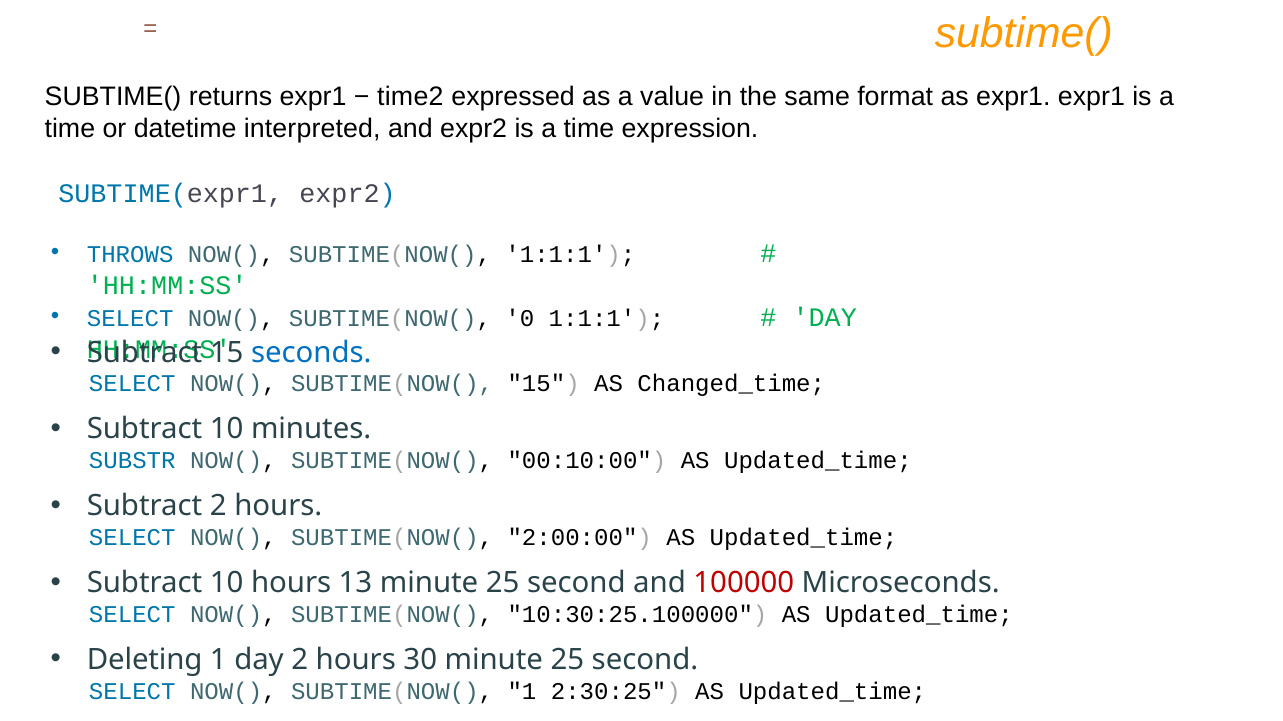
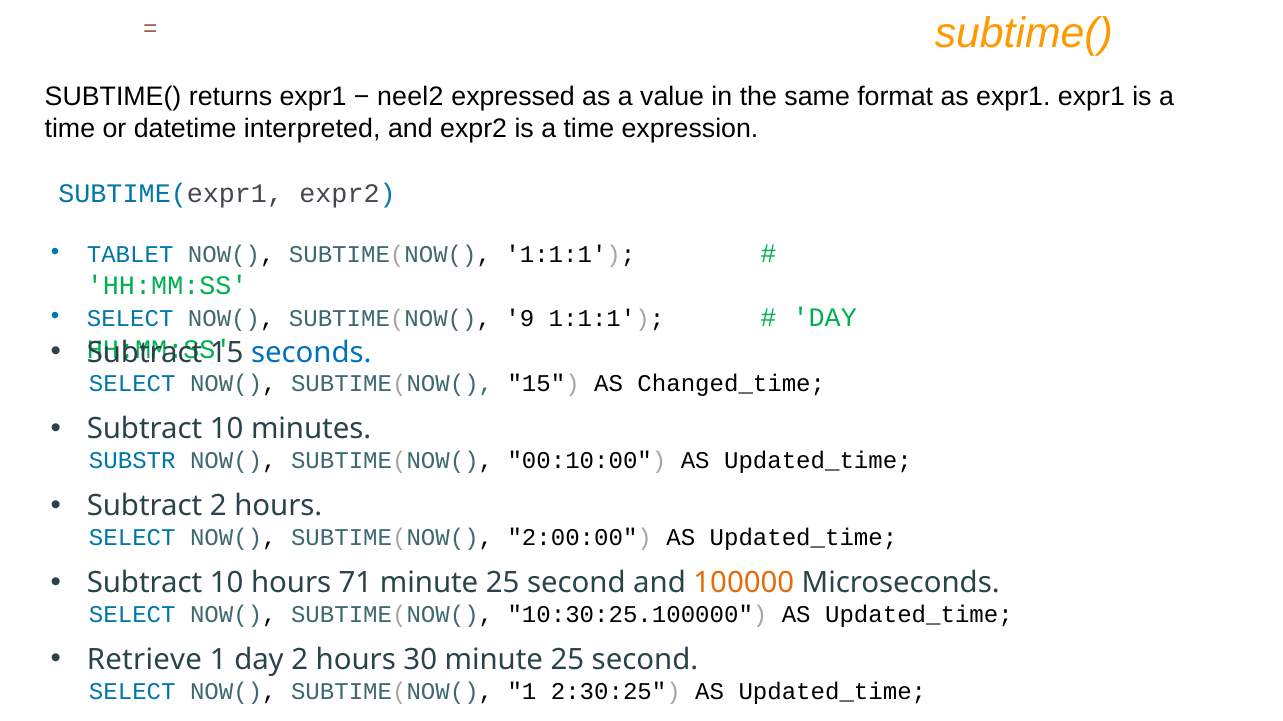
time2: time2 -> neel2 (410, 96)
THROWS: THROWS -> TABLET (130, 254)
0: 0 -> 9 (520, 319)
13: 13 -> 71 (355, 583)
100000 colour: red -> orange (744, 583)
Deleting: Deleting -> Retrieve (144, 660)
